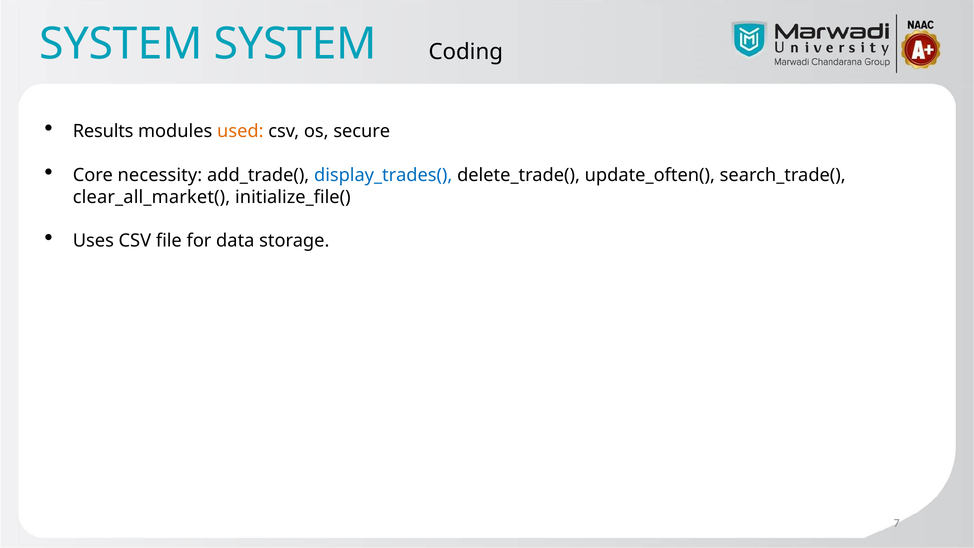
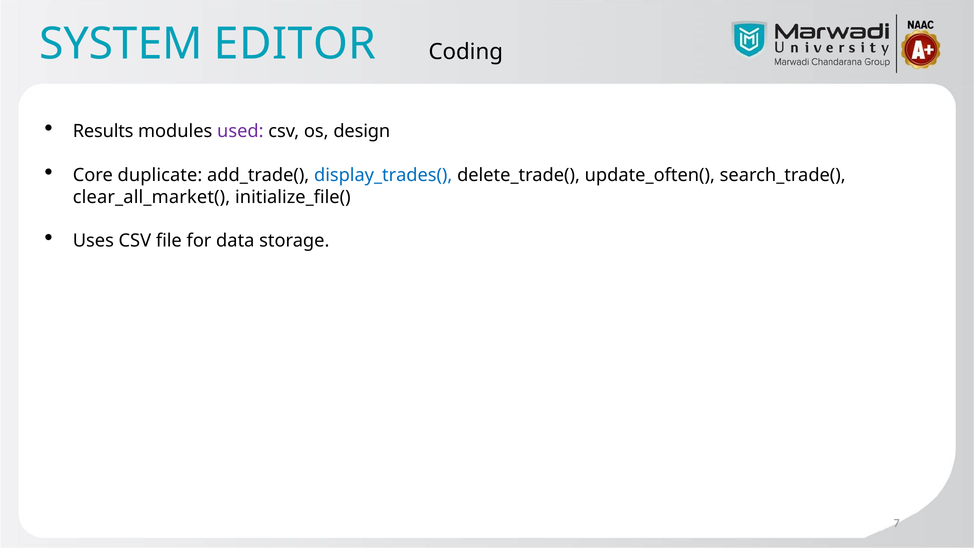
SYSTEM SYSTEM: SYSTEM -> EDITOR (295, 44)
used colour: orange -> purple (240, 131)
secure: secure -> design (362, 131)
necessity: necessity -> duplicate (160, 175)
